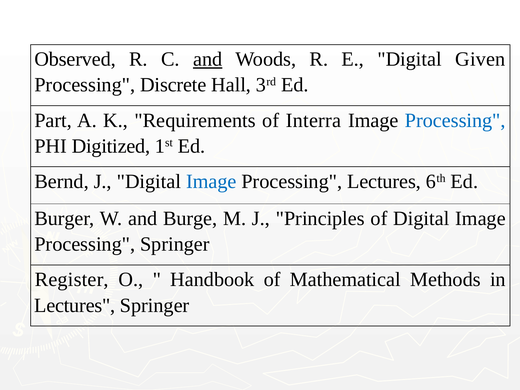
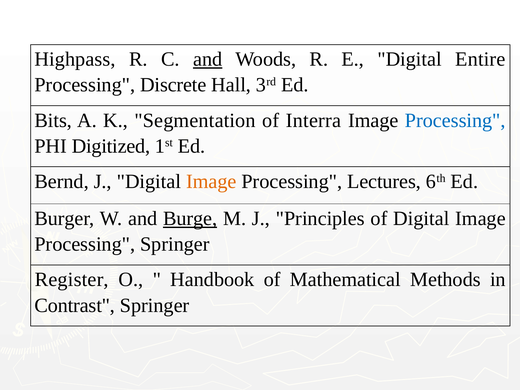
Observed: Observed -> Highpass (75, 59)
Given: Given -> Entire (480, 59)
Part: Part -> Bits (53, 120)
Requirements: Requirements -> Segmentation (195, 120)
Image colour: blue -> orange (211, 181)
Burge underline: none -> present (190, 219)
Lectures: Lectures -> Contrast (75, 305)
